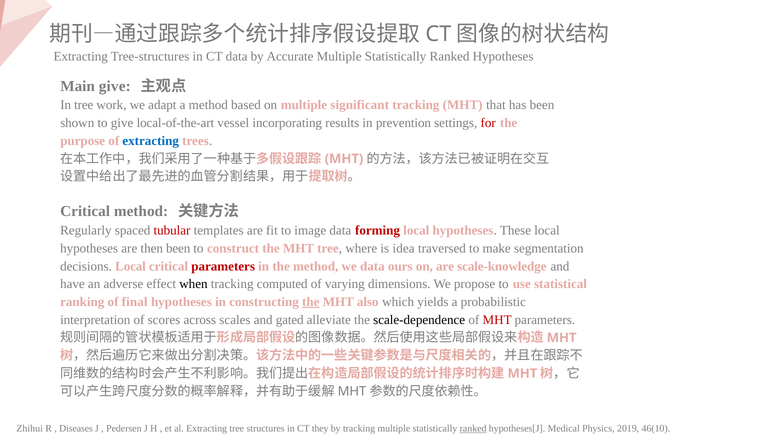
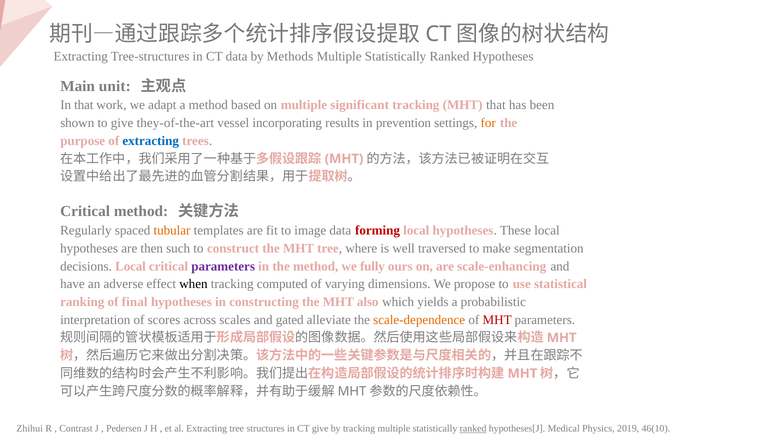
Accurate: Accurate -> Methods (290, 56)
Main give: give -> unit (115, 86)
In tree: tree -> that (84, 105)
local-of-the-art: local-of-the-art -> they-of-the-art (175, 123)
for colour: red -> orange (488, 123)
tubular colour: red -> orange (172, 230)
then been: been -> such (178, 248)
idea: idea -> well (404, 248)
parameters colour: red -> purple (223, 266)
we data: data -> fully (372, 266)
scale-knowledge: scale-knowledge -> scale-enhancing (502, 266)
the underline: present -> none (311, 302)
scale-dependence colour: black -> orange (419, 320)
Diseases: Diseases -> Contrast (76, 428)
CT they: they -> give (320, 428)
